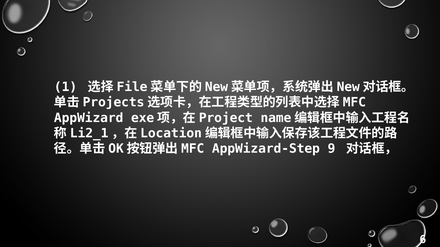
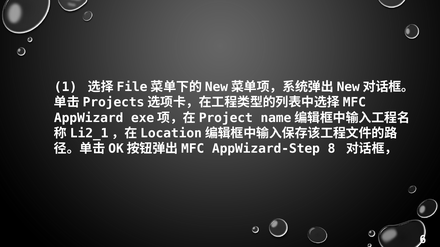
9: 9 -> 8 (331, 149)
